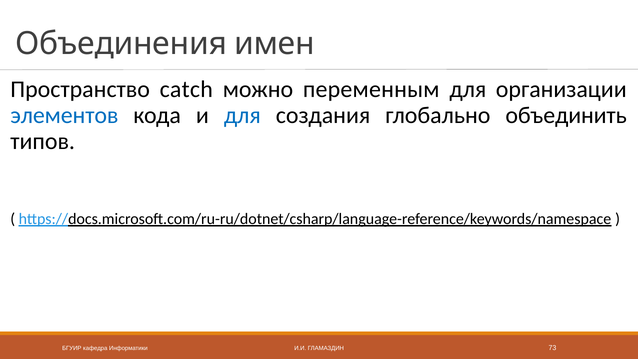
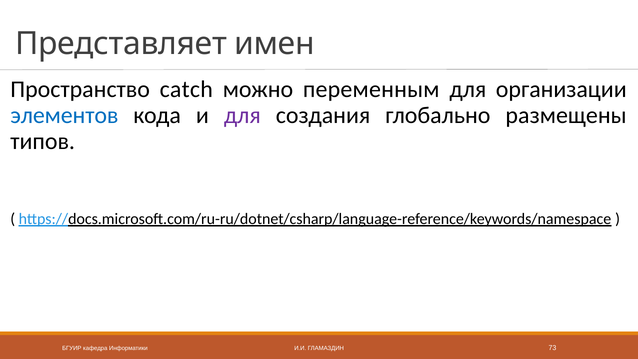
Объединения: Объединения -> Представляет (121, 44)
для colour: blue -> purple (242, 115)
объединить: объединить -> размещены (566, 115)
